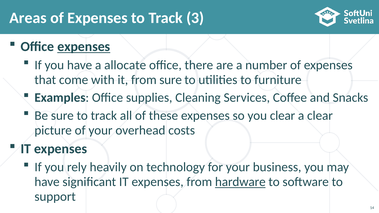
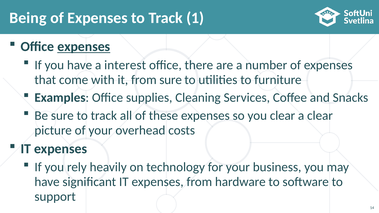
Areas: Areas -> Being (28, 18)
3: 3 -> 1 (195, 18)
allocate: allocate -> interest (125, 65)
hardware underline: present -> none (240, 182)
